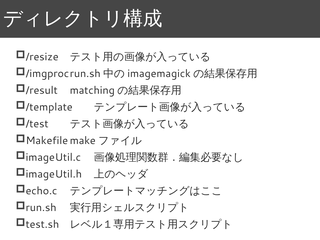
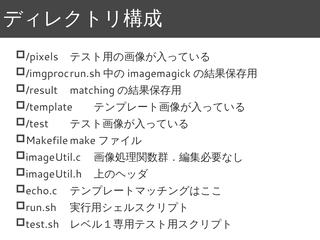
/resize: /resize -> /pixels (42, 57)
